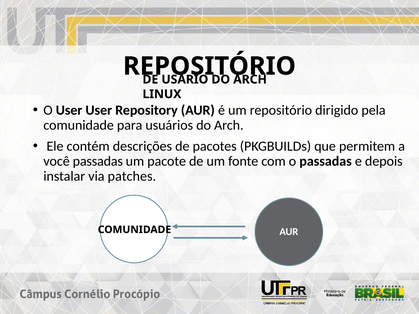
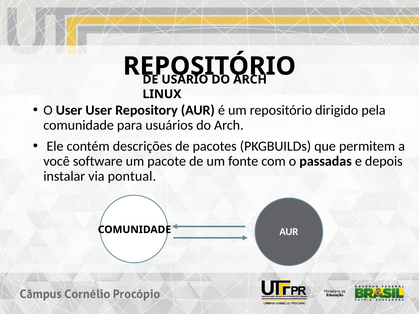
você passadas: passadas -> software (98, 161)
patches: patches -> pontual (132, 176)
